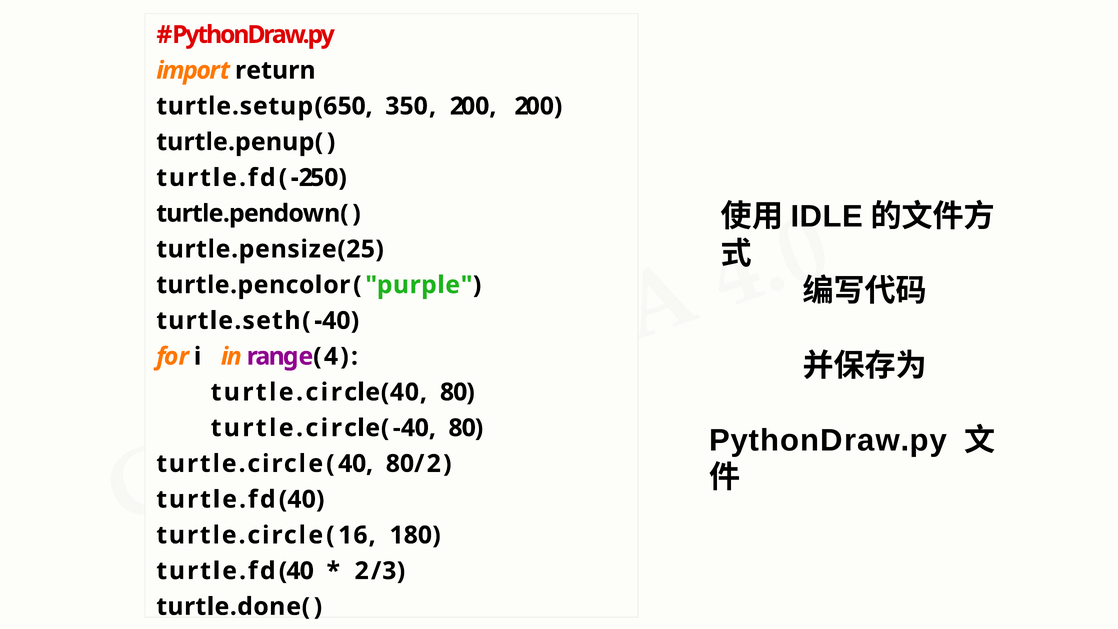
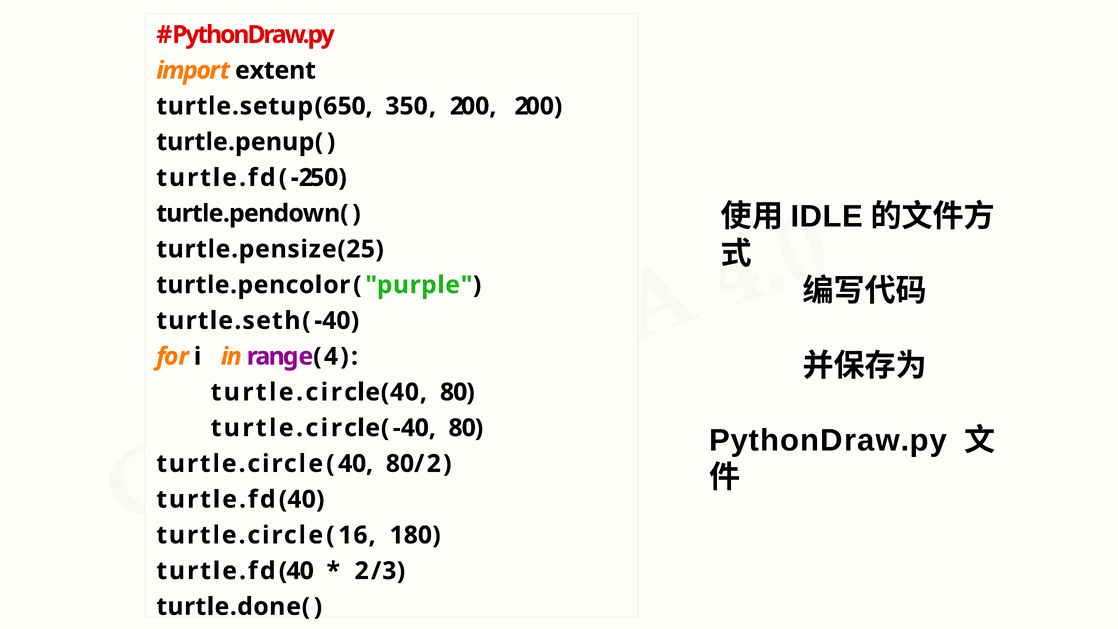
return: return -> extent (275, 70)
